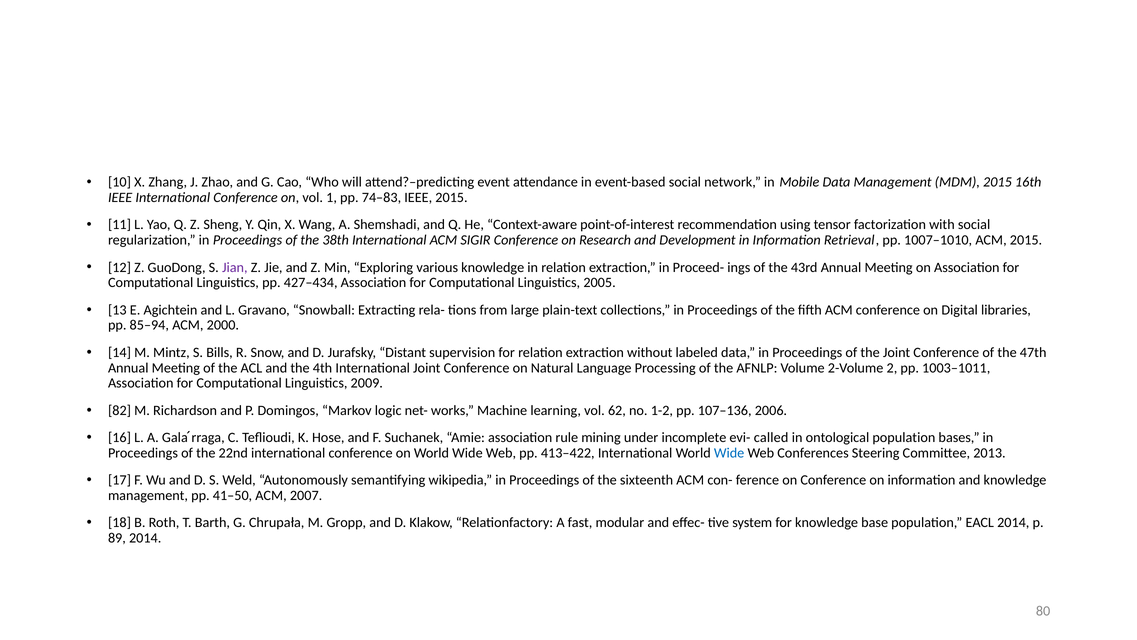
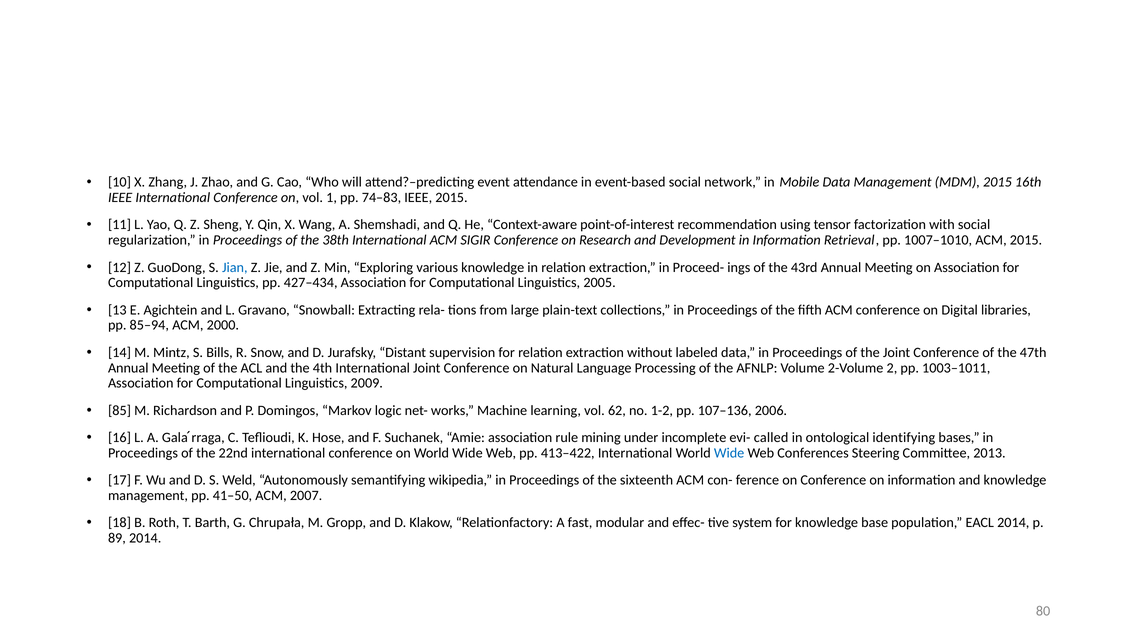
Jian colour: purple -> blue (235, 267)
82: 82 -> 85 (120, 410)
ontological population: population -> identifying (904, 437)
